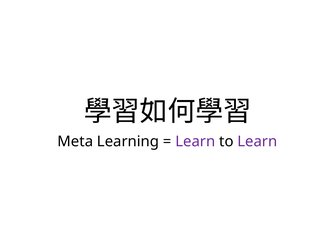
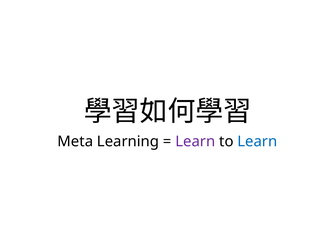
Learn colour: purple -> blue (257, 142)
